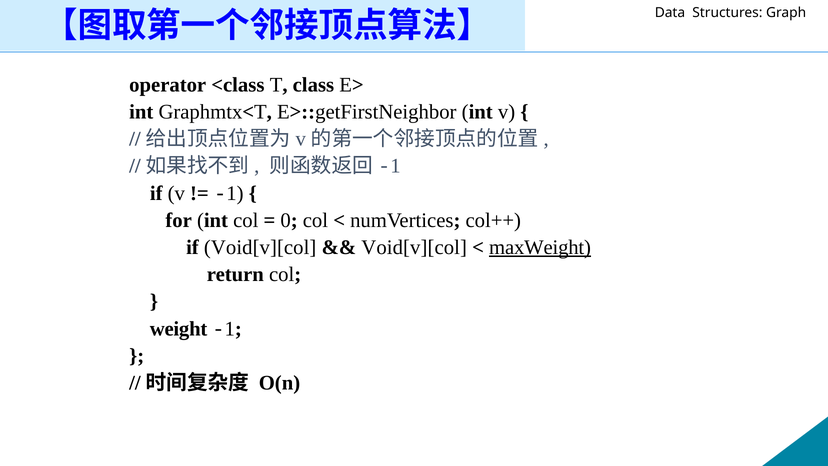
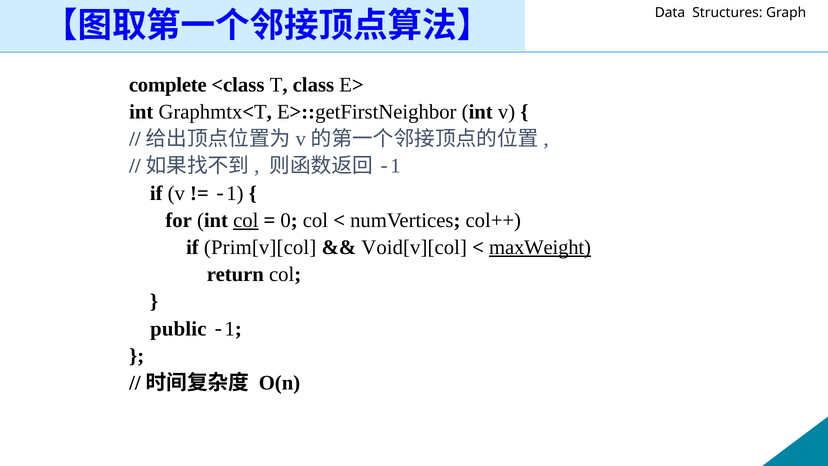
operator: operator -> complete (168, 85)
col underline: none -> present (246, 220)
if Void[v][col: Void[v][col -> Prim[v][col (260, 247)
weight: weight -> public (178, 329)
